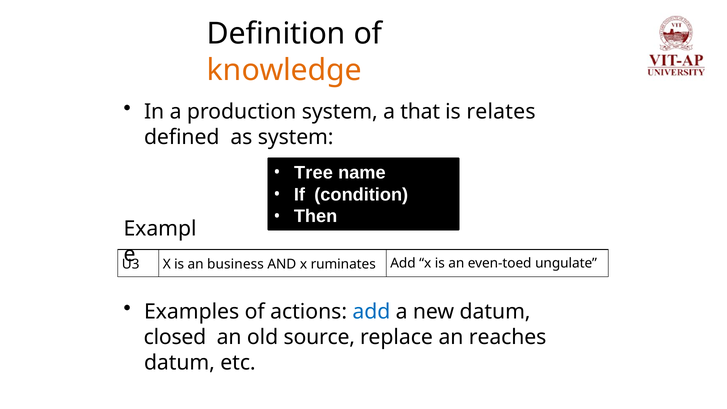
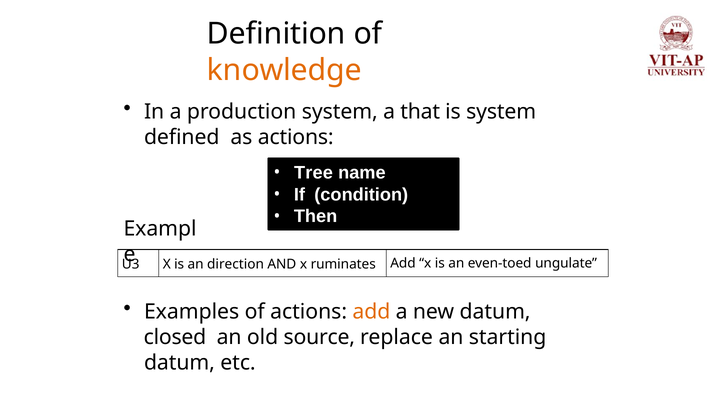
is relates: relates -> system (501, 112)
as system: system -> actions (296, 137)
business: business -> direction (236, 264)
add colour: blue -> orange (371, 312)
reaches: reaches -> starting (508, 337)
